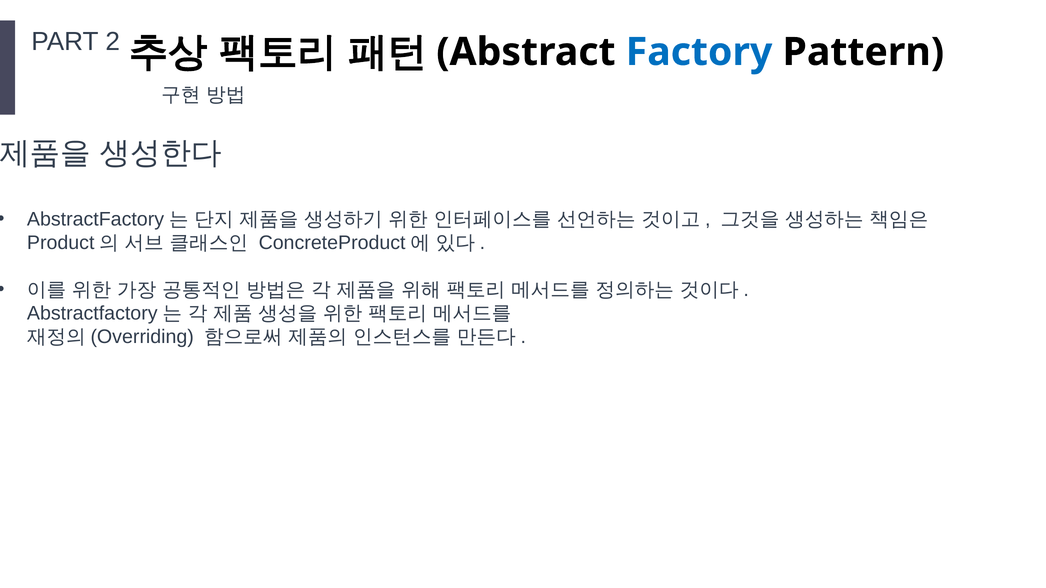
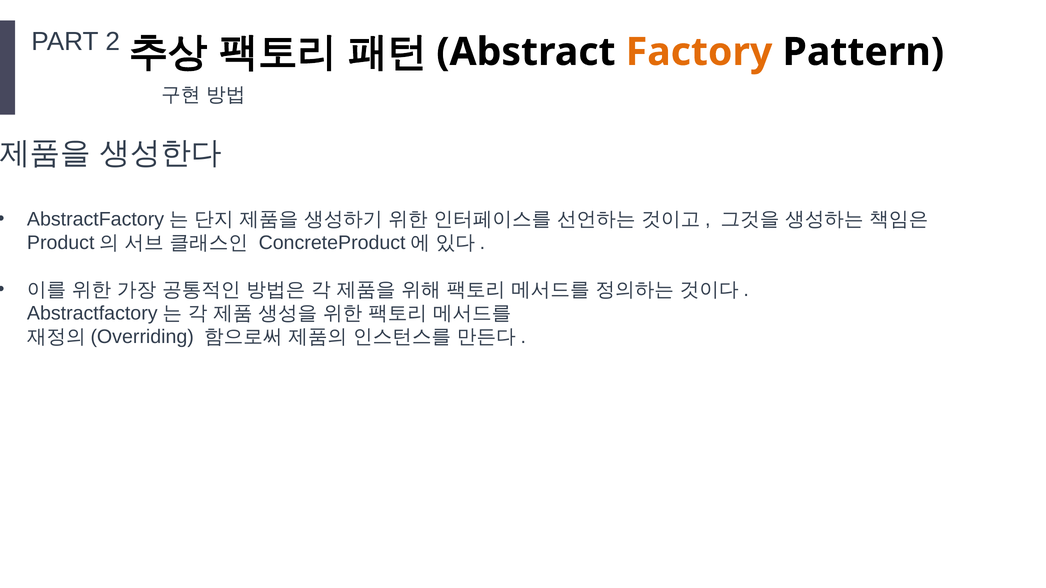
Factory colour: blue -> orange (699, 52)
